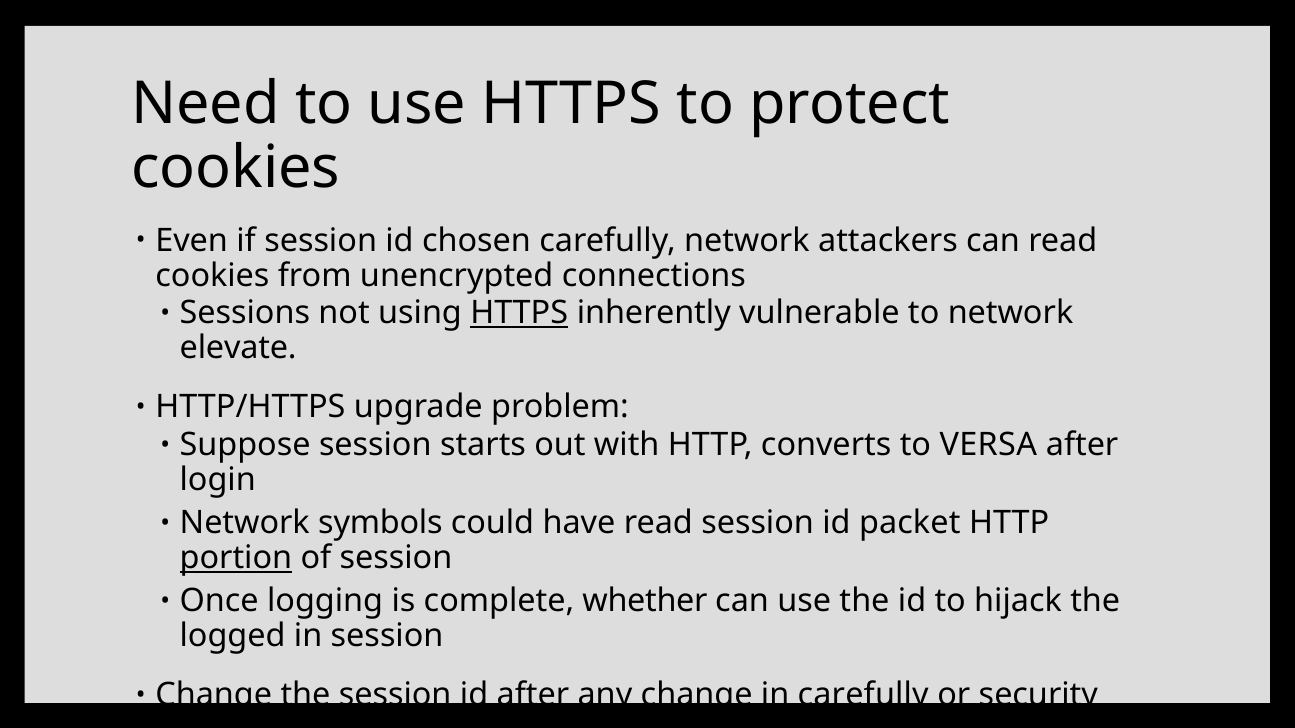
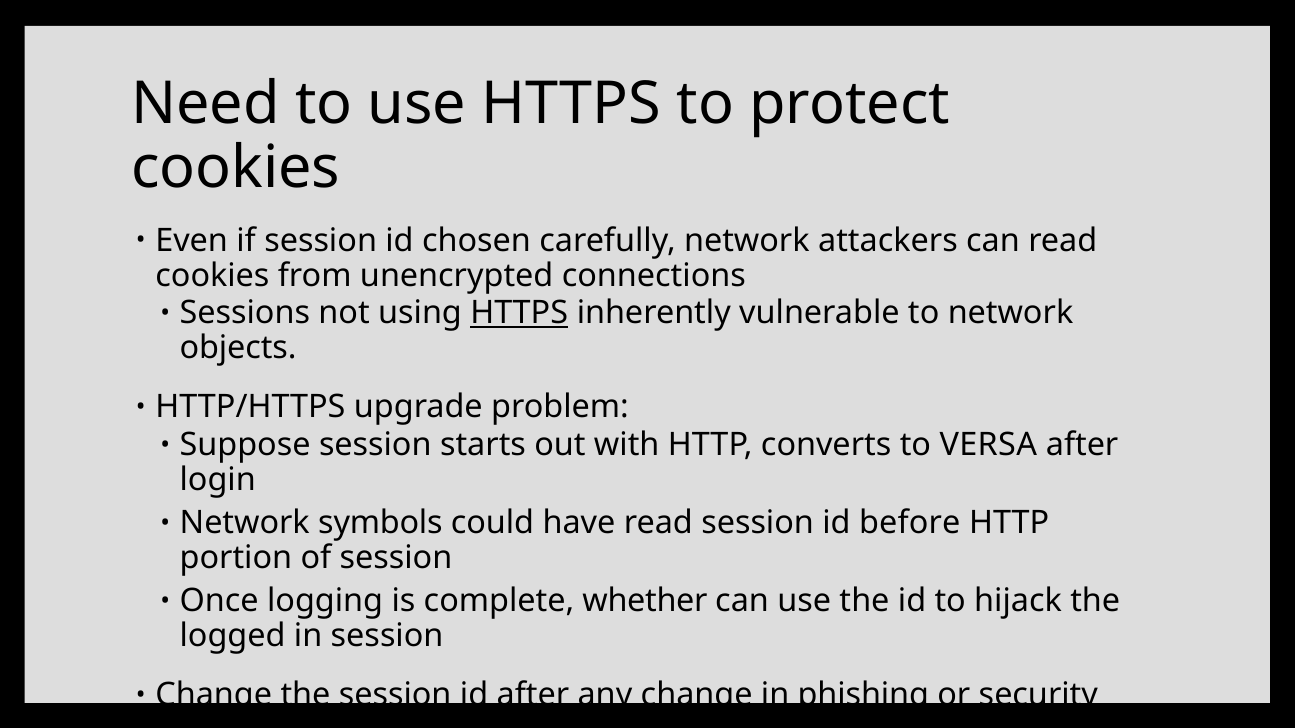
elevate: elevate -> objects (238, 348)
packet: packet -> before (910, 523)
portion underline: present -> none (236, 558)
in carefully: carefully -> phishing (863, 695)
